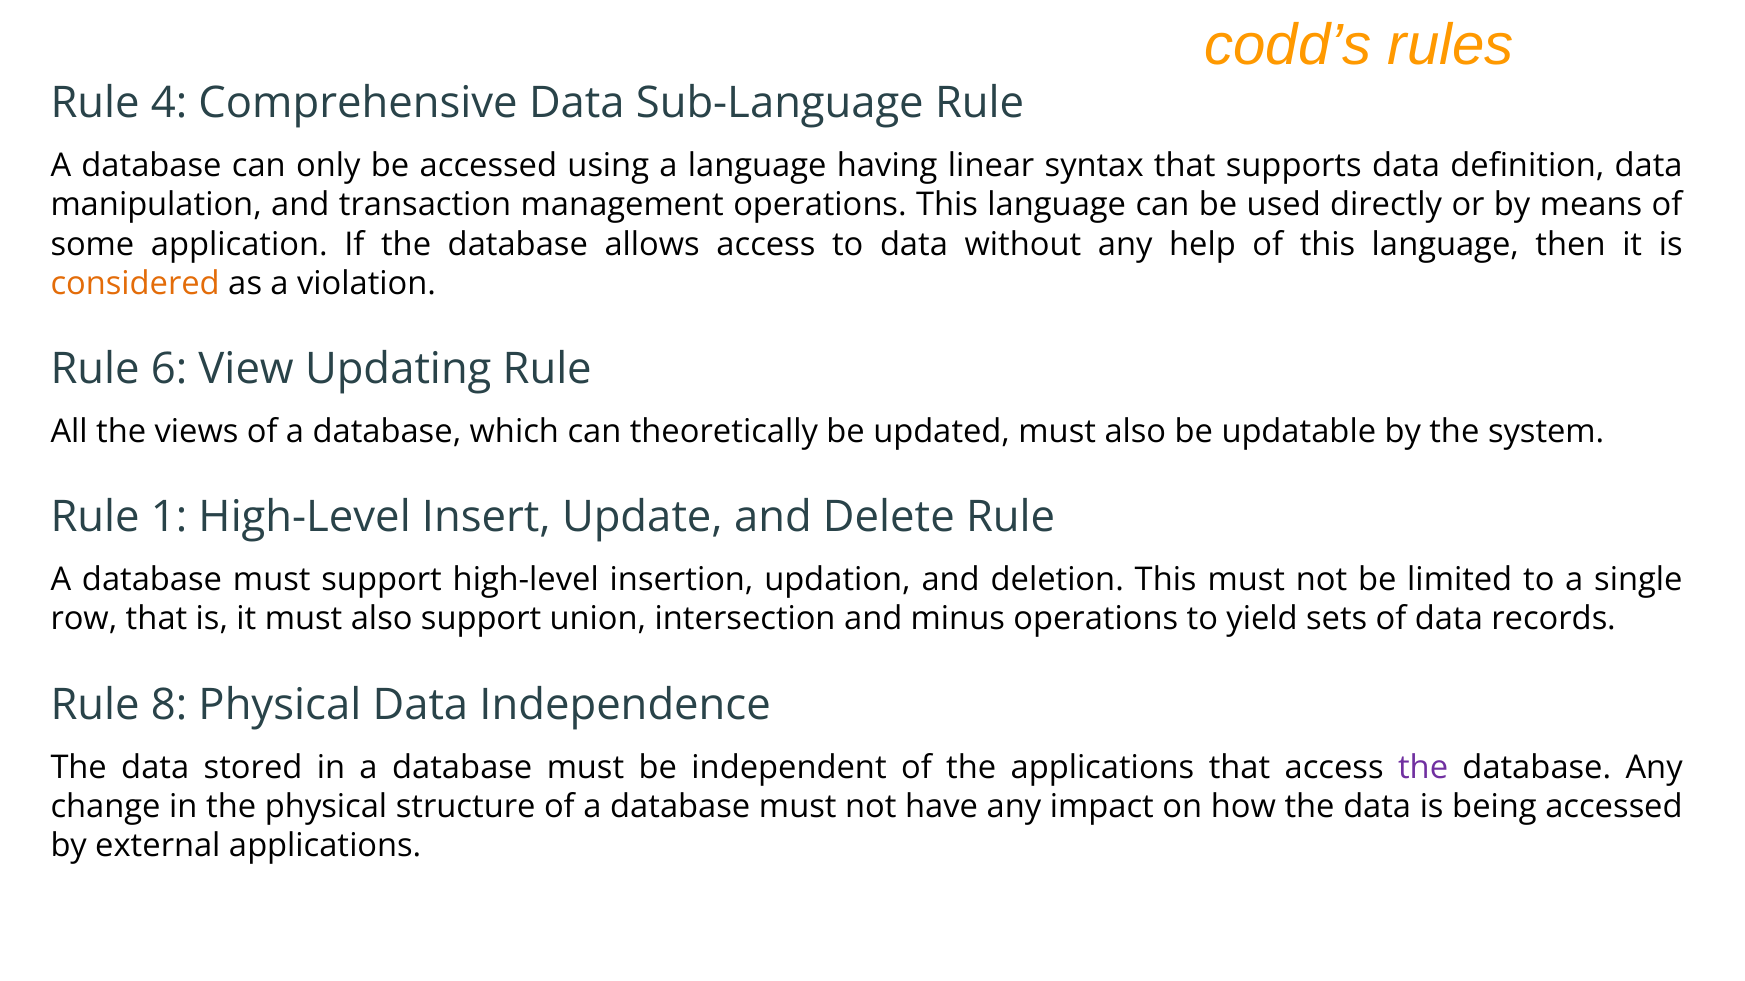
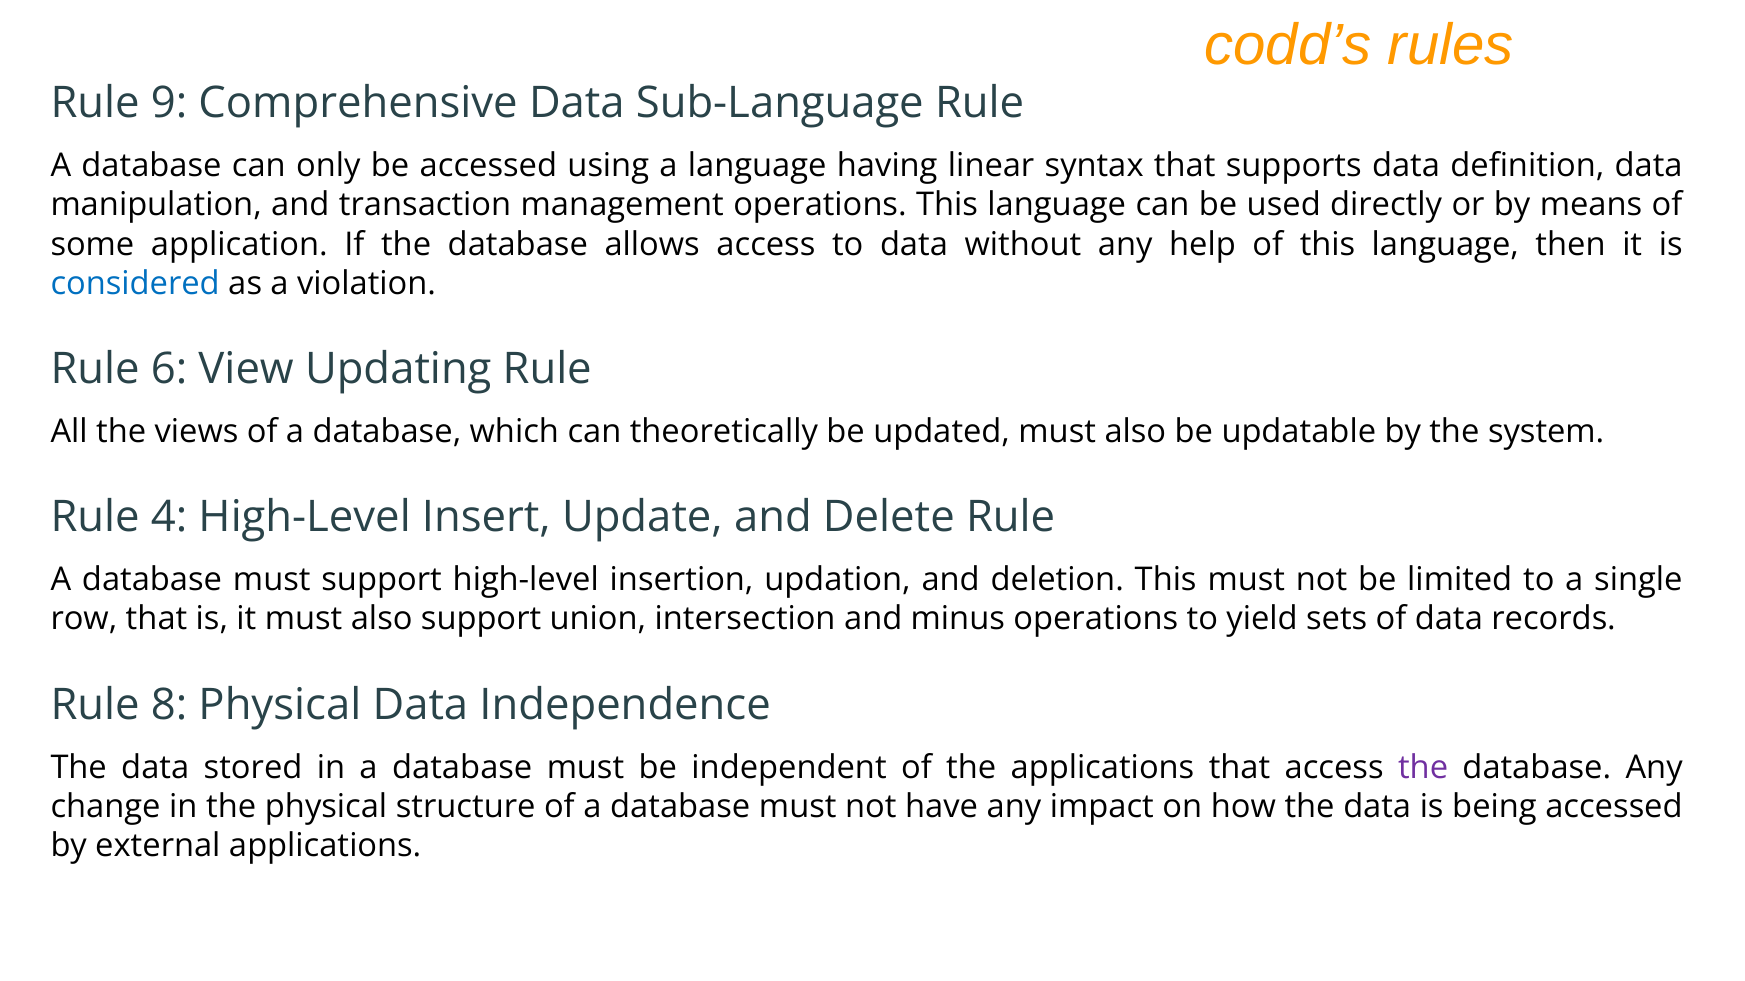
4: 4 -> 9 (169, 103)
considered colour: orange -> blue (135, 284)
1: 1 -> 4 (169, 518)
